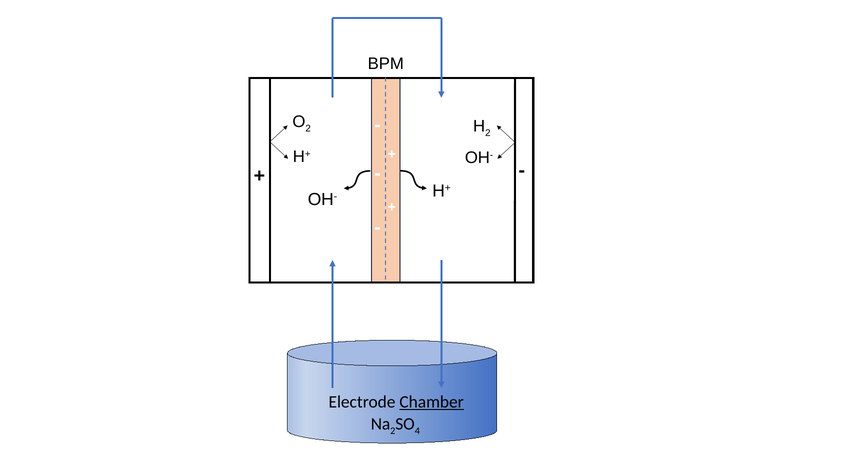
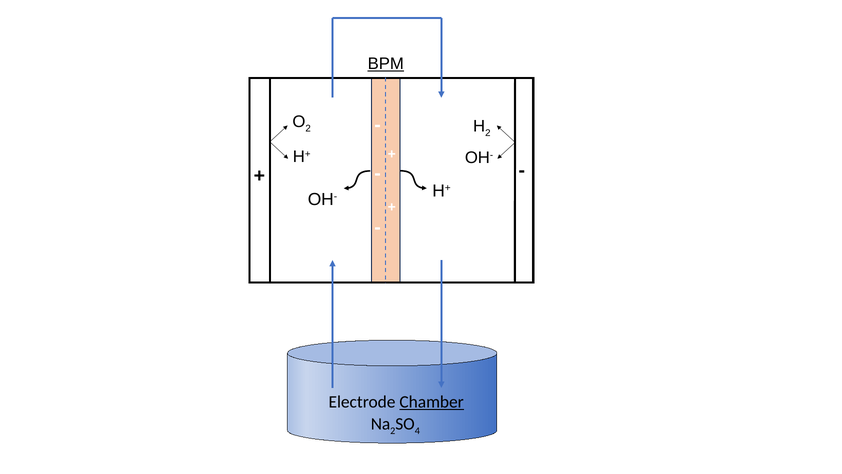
BPM underline: none -> present (386, 64)
